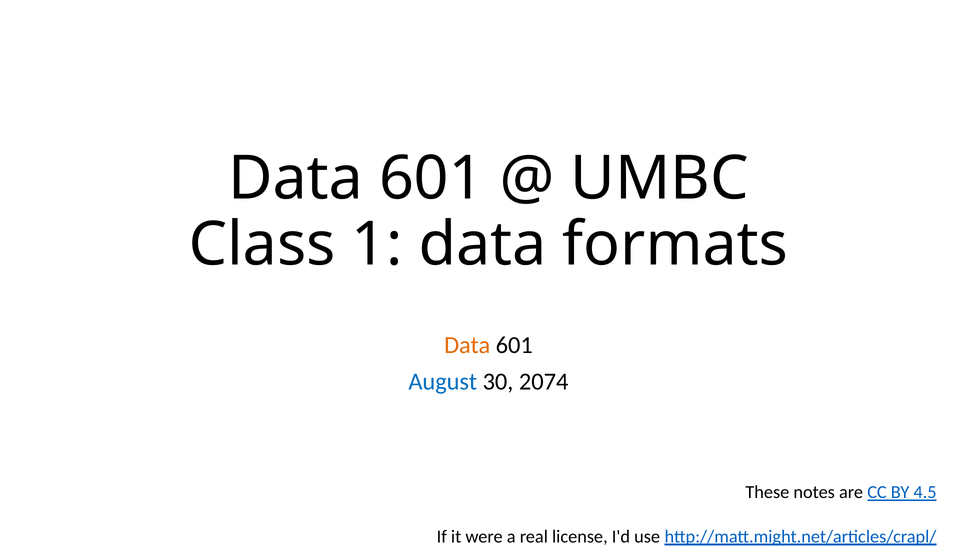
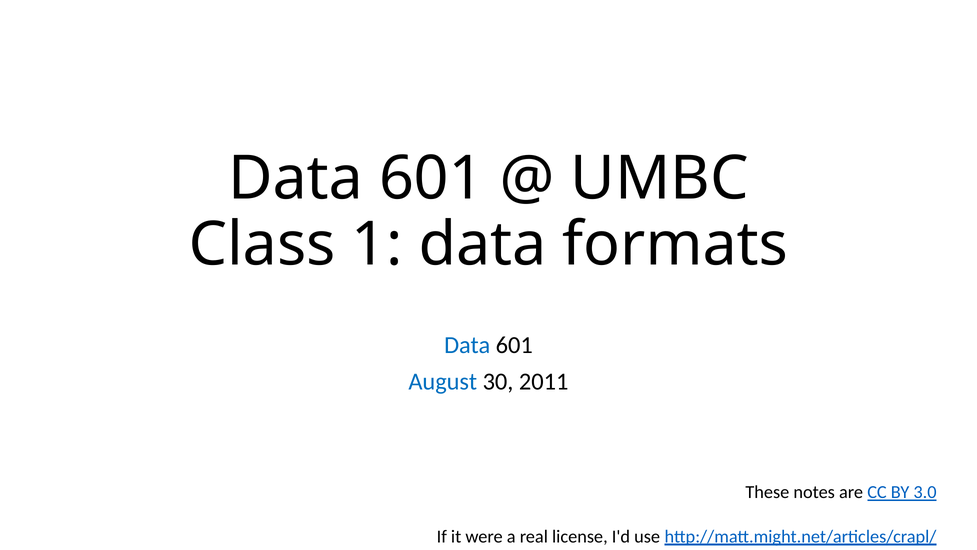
Data colour: orange -> blue (467, 345)
2074: 2074 -> 2011 (544, 381)
4.5: 4.5 -> 3.0 (925, 492)
